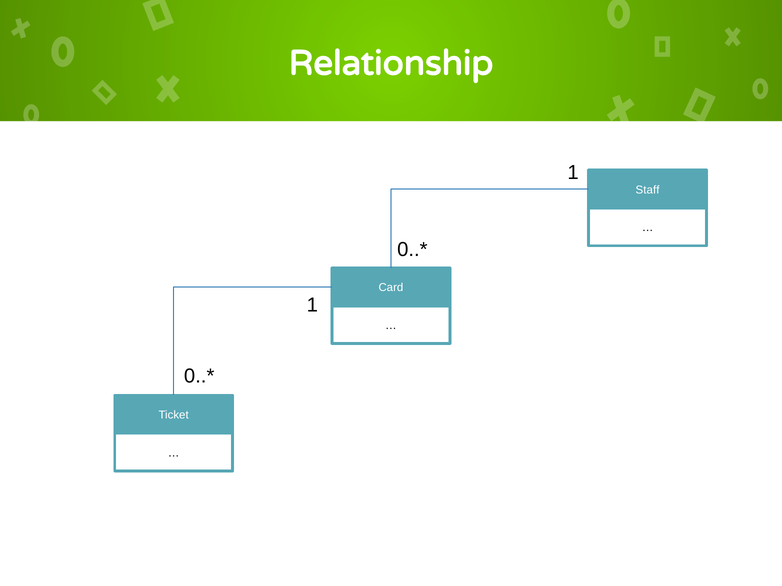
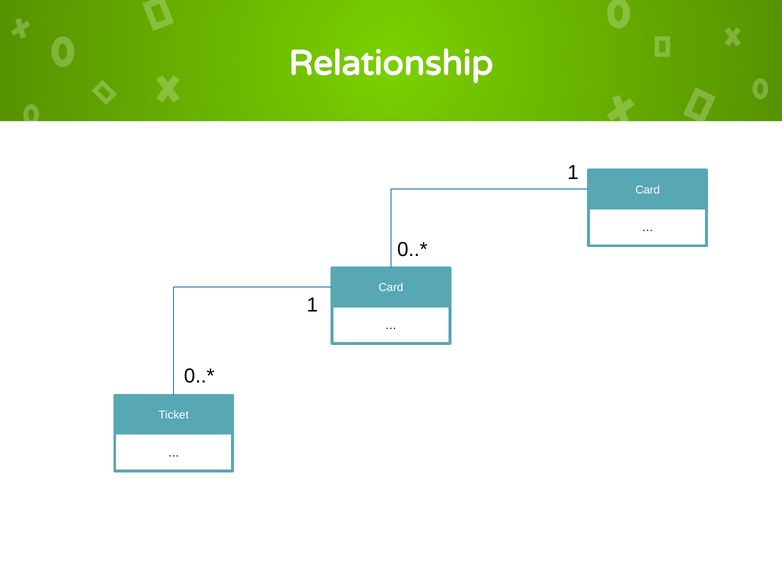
Staff: Staff -> Card (648, 190)
